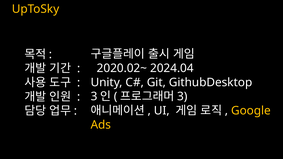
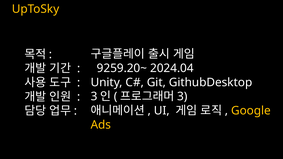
2020.02~: 2020.02~ -> 9259.20~ (122, 68)
